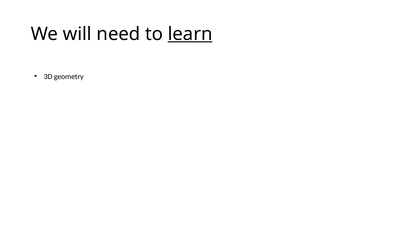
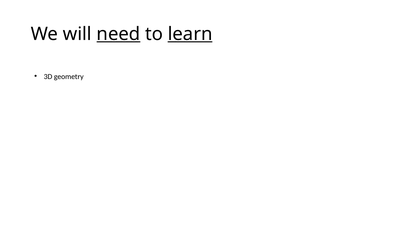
need underline: none -> present (118, 34)
